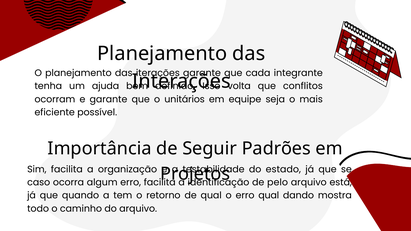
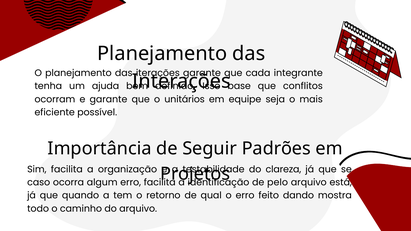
volta: volta -> base (239, 86)
estado: estado -> clareza (283, 169)
erro qual: qual -> feito (269, 196)
